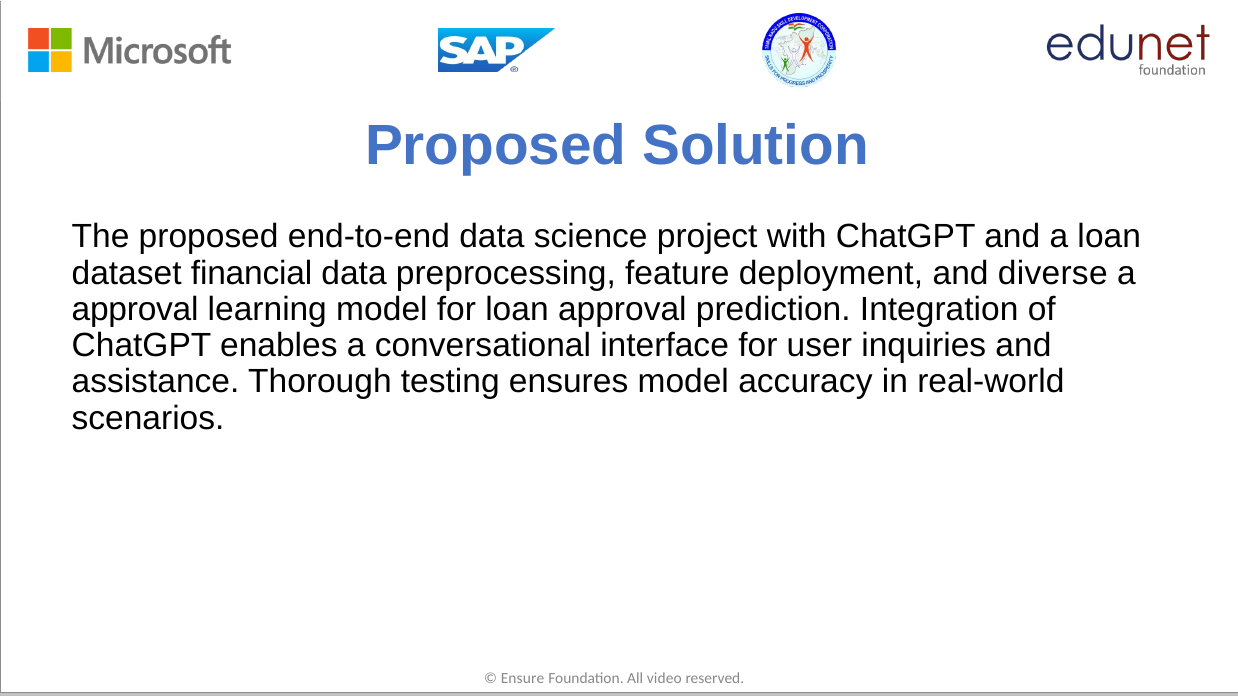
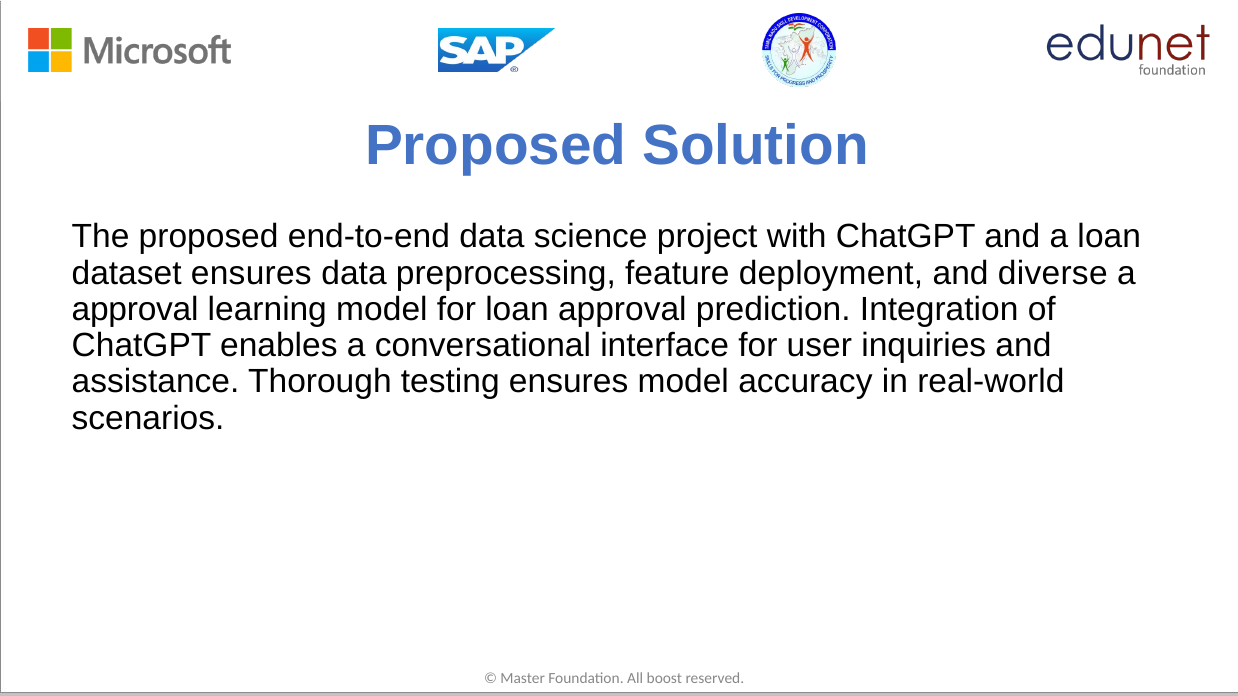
dataset financial: financial -> ensures (251, 273)
Ensure: Ensure -> Master (523, 679)
video: video -> boost (664, 679)
